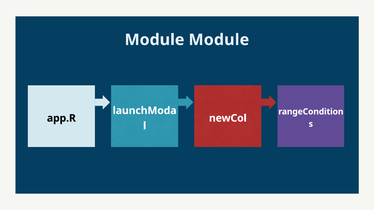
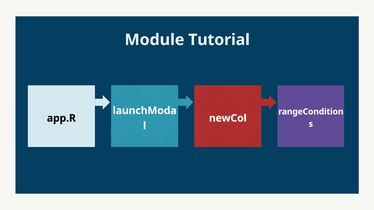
Module Module: Module -> Tutorial (219, 40)
